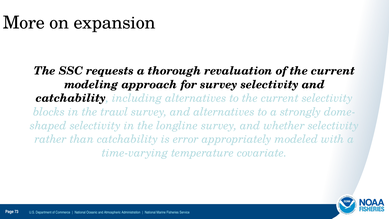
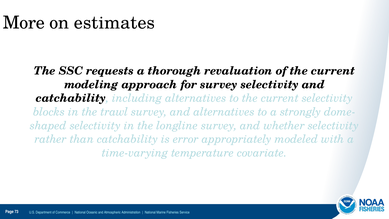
expansion: expansion -> estimates (114, 23)
